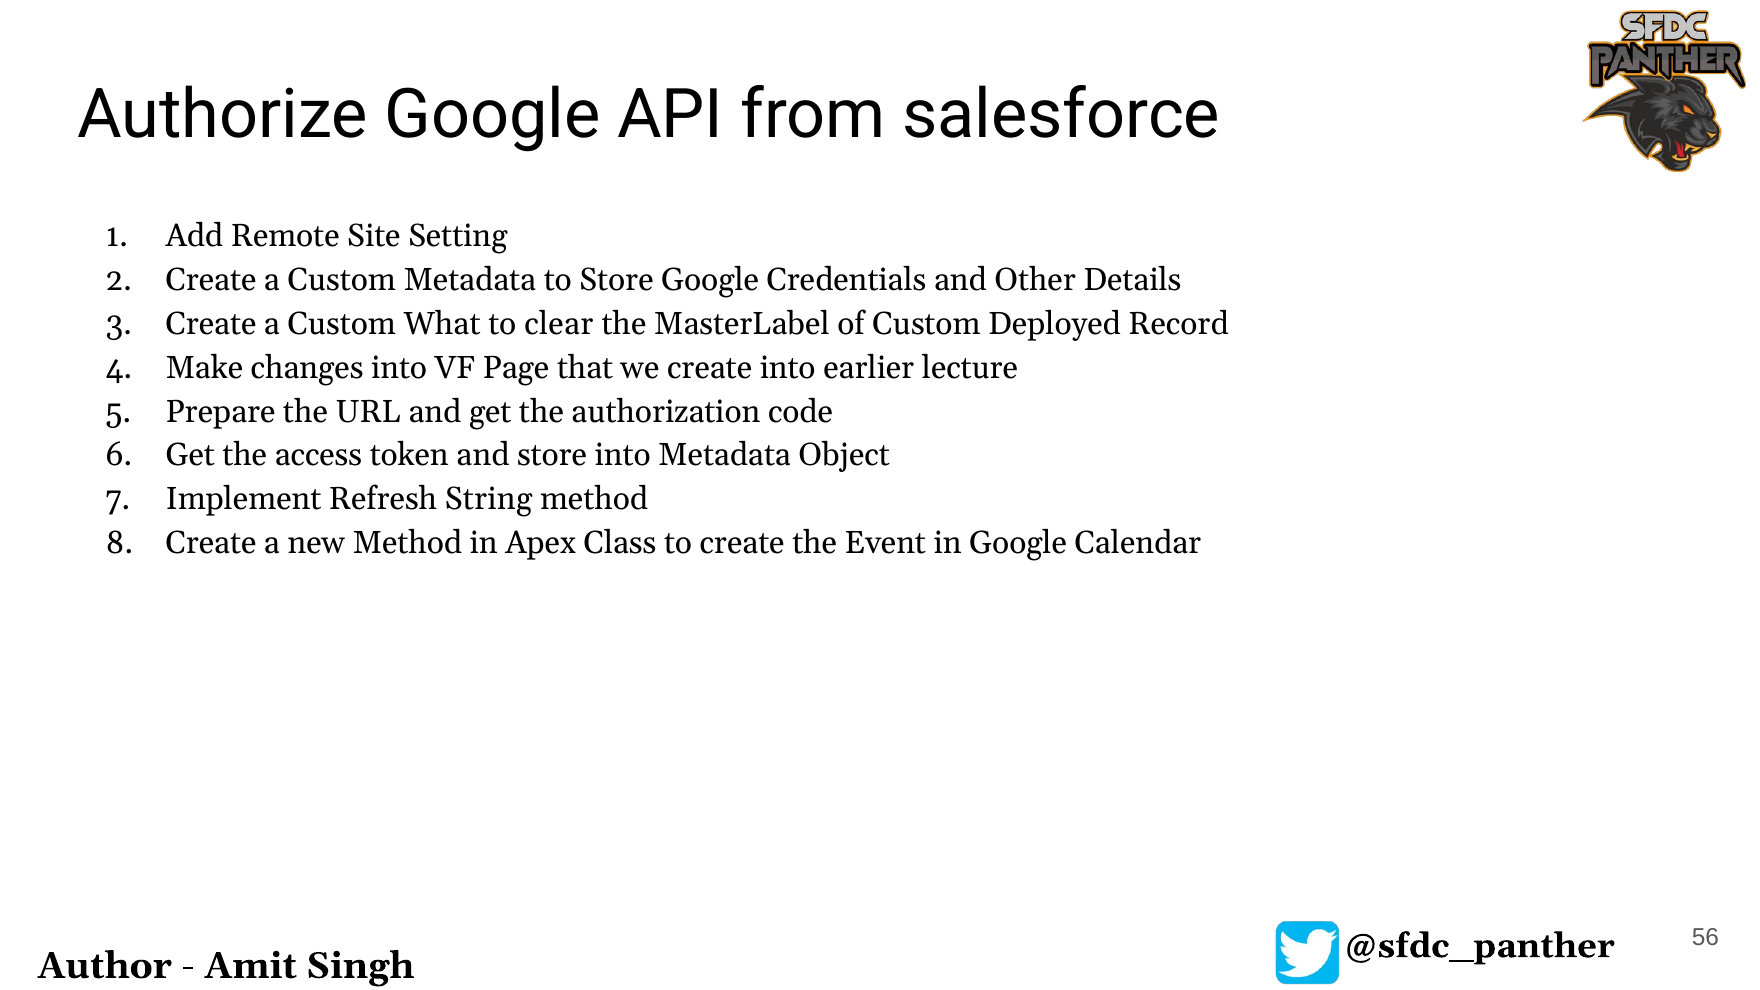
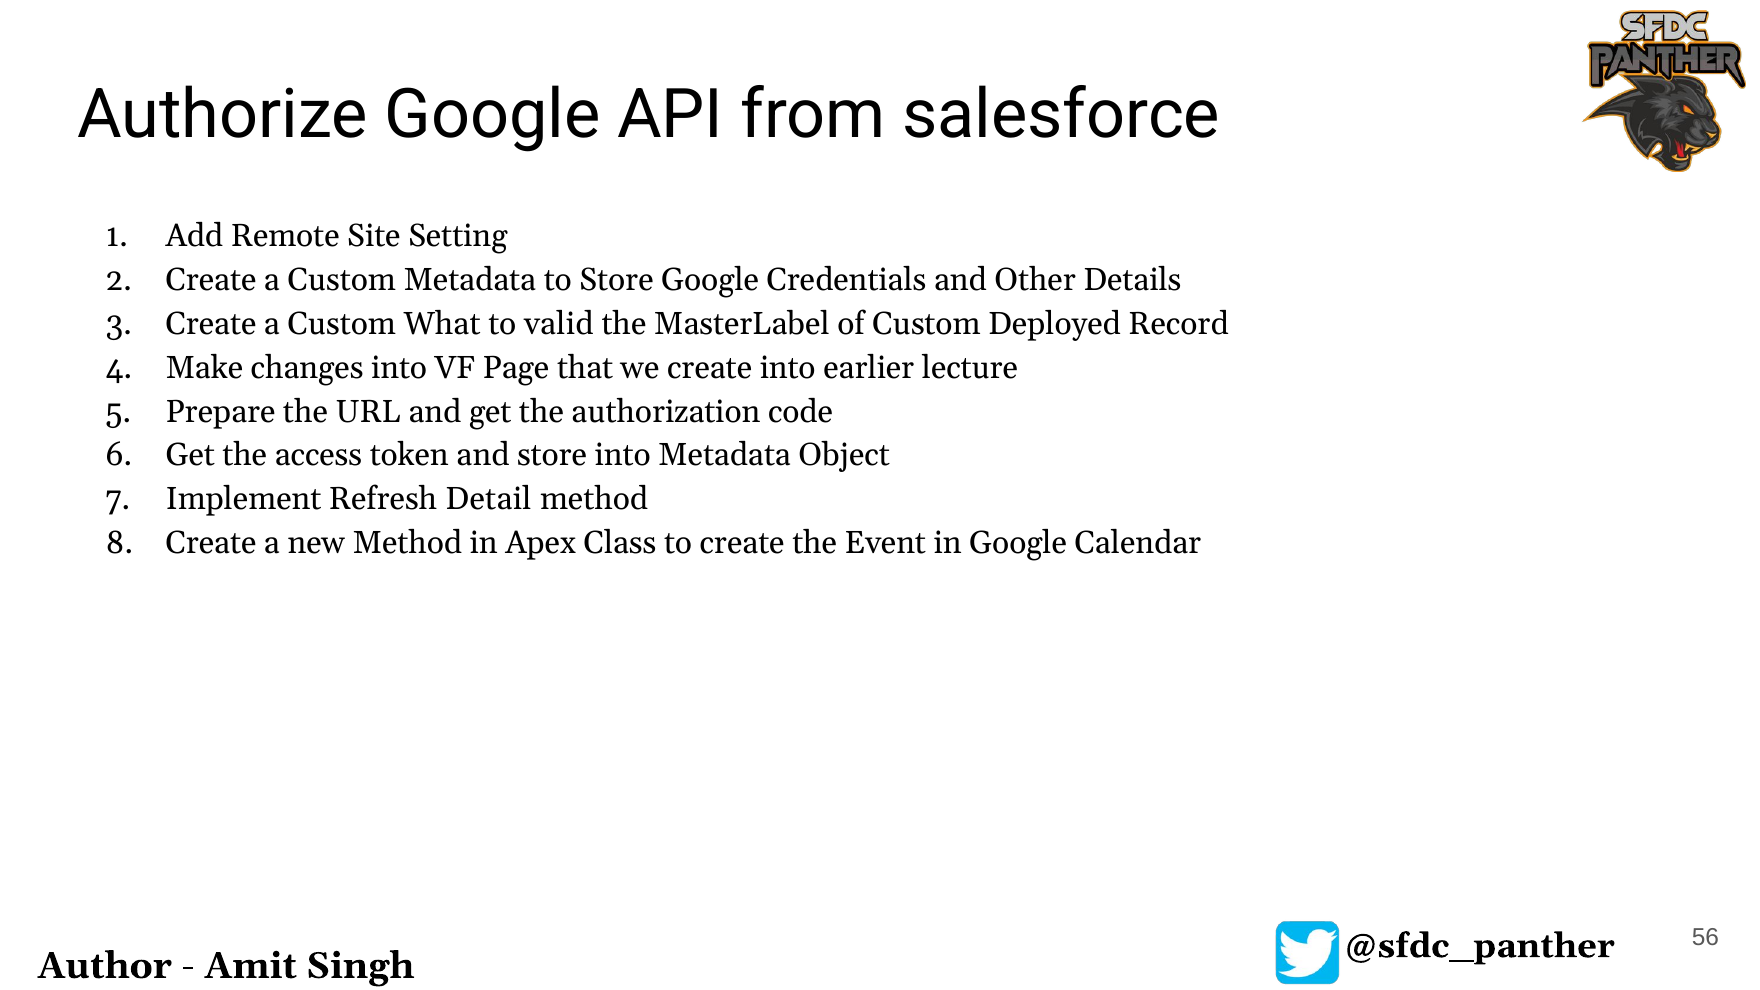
clear: clear -> valid (559, 324)
String: String -> Detail (488, 499)
